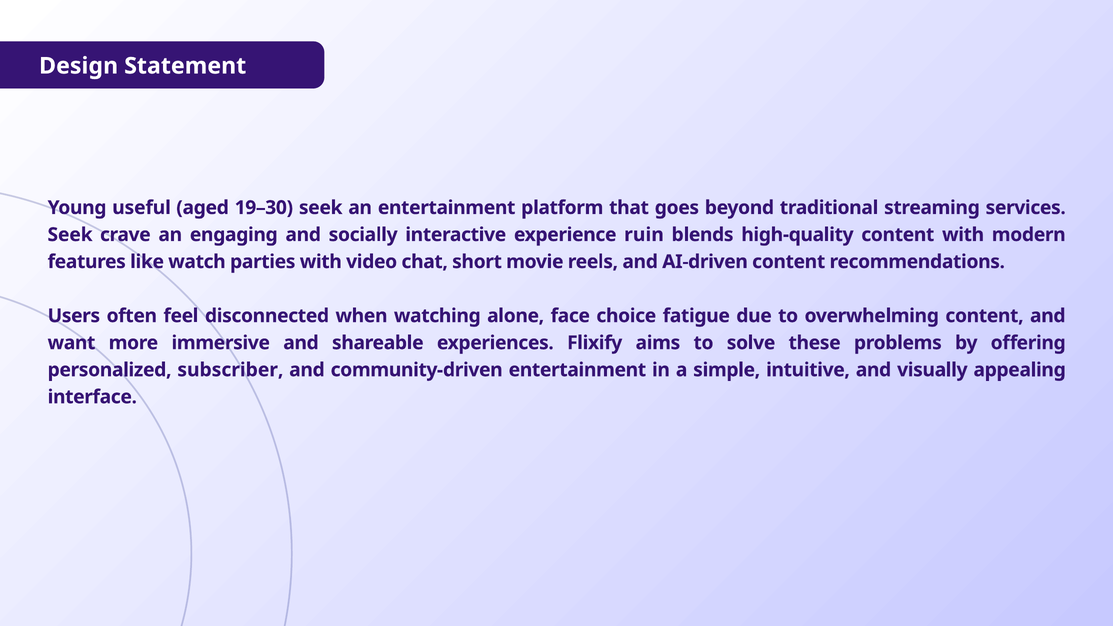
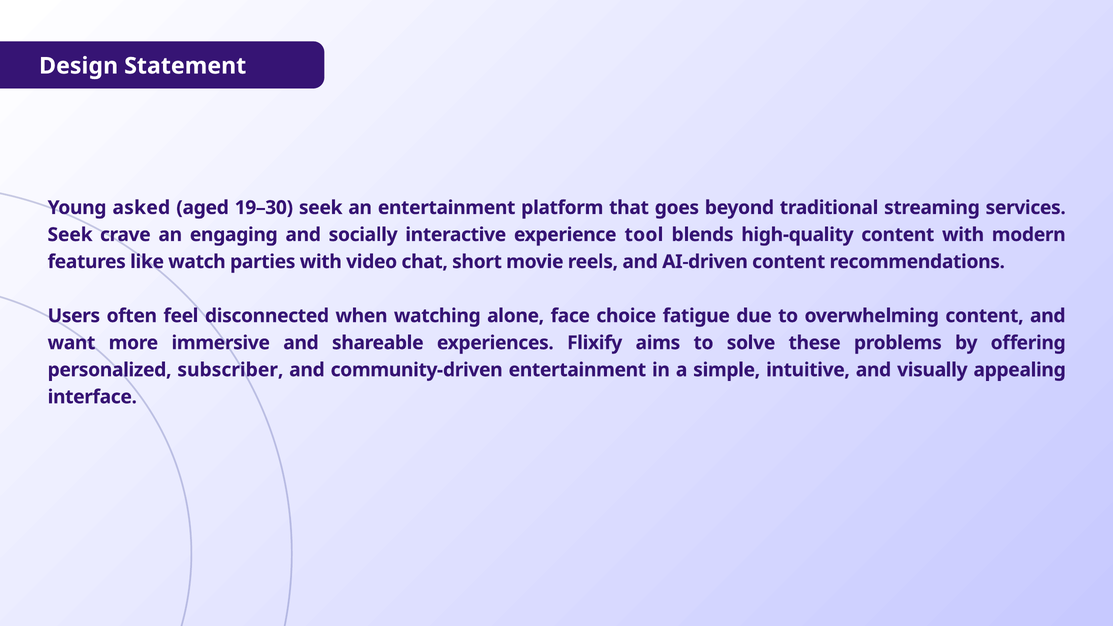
useful: useful -> asked (141, 208)
ruin: ruin -> tool (644, 235)
